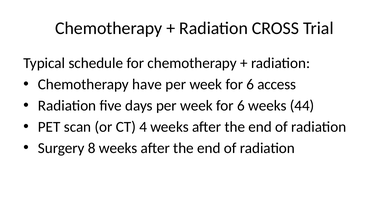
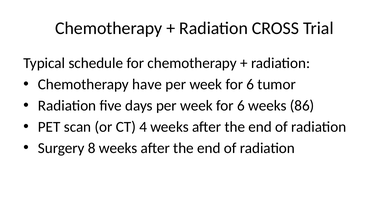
access: access -> tumor (277, 84)
44: 44 -> 86 (302, 106)
